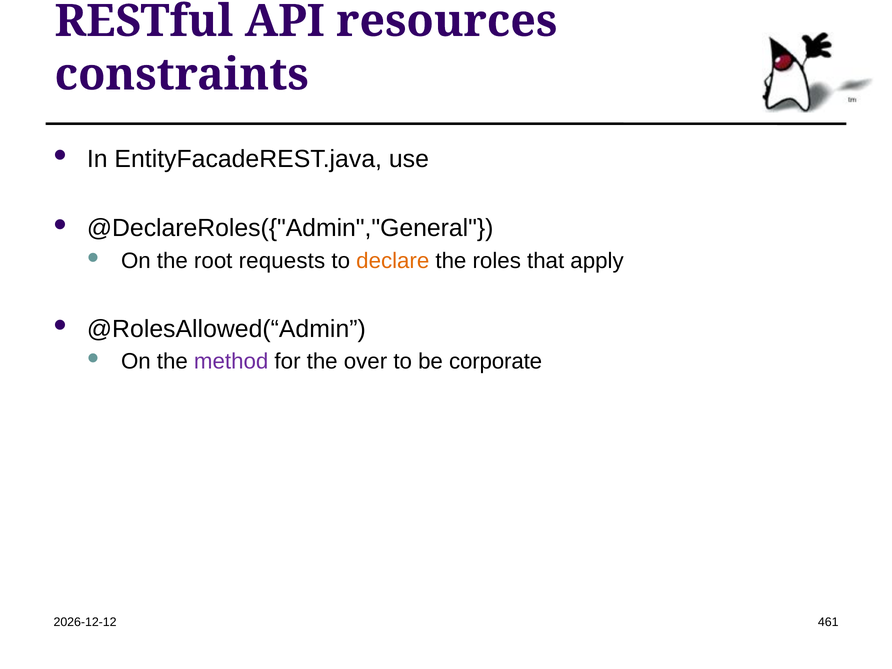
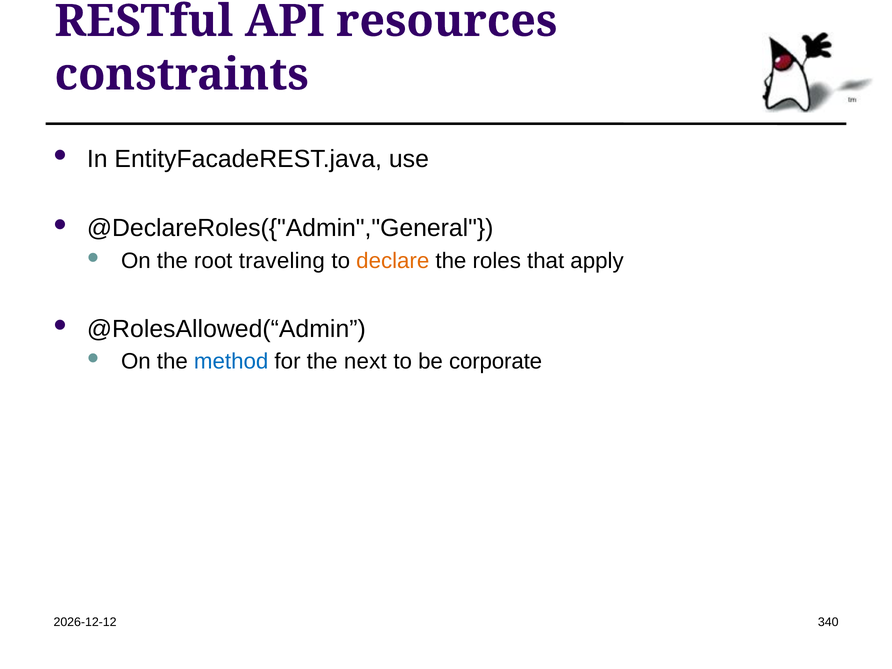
requests: requests -> traveling (282, 261)
method colour: purple -> blue (231, 361)
over: over -> next (365, 361)
461: 461 -> 340 (828, 622)
